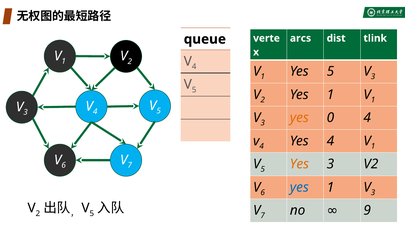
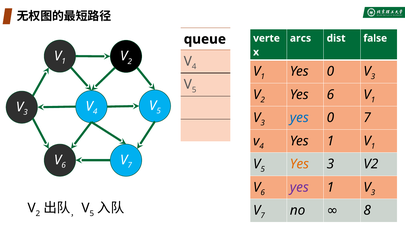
tlink: tlink -> false (375, 38)
1 Yes 5: 5 -> 0 (330, 71)
2 Yes 1: 1 -> 6 (330, 95)
yes colour: orange -> blue (299, 118)
0 4: 4 -> 7 (367, 118)
4: 4 -> 1 (330, 141)
yes colour: blue -> purple (299, 187)
9: 9 -> 8 (367, 210)
